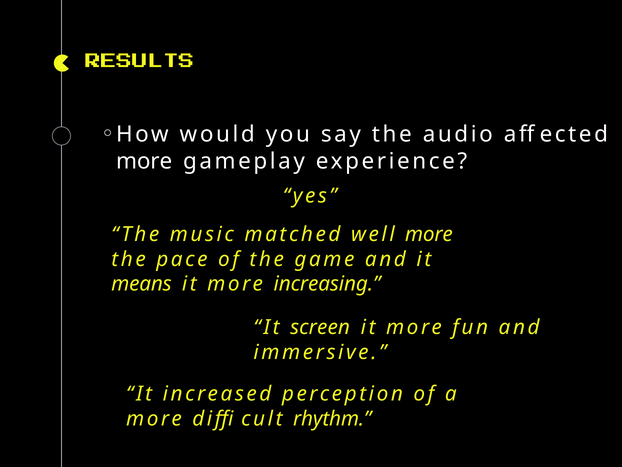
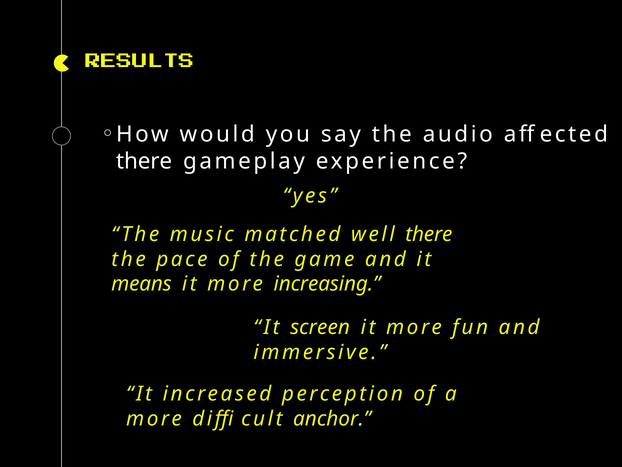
more: more -> there (144, 161)
well more: more -> there (429, 234)
rhythm: rhythm -> anchor (332, 418)
